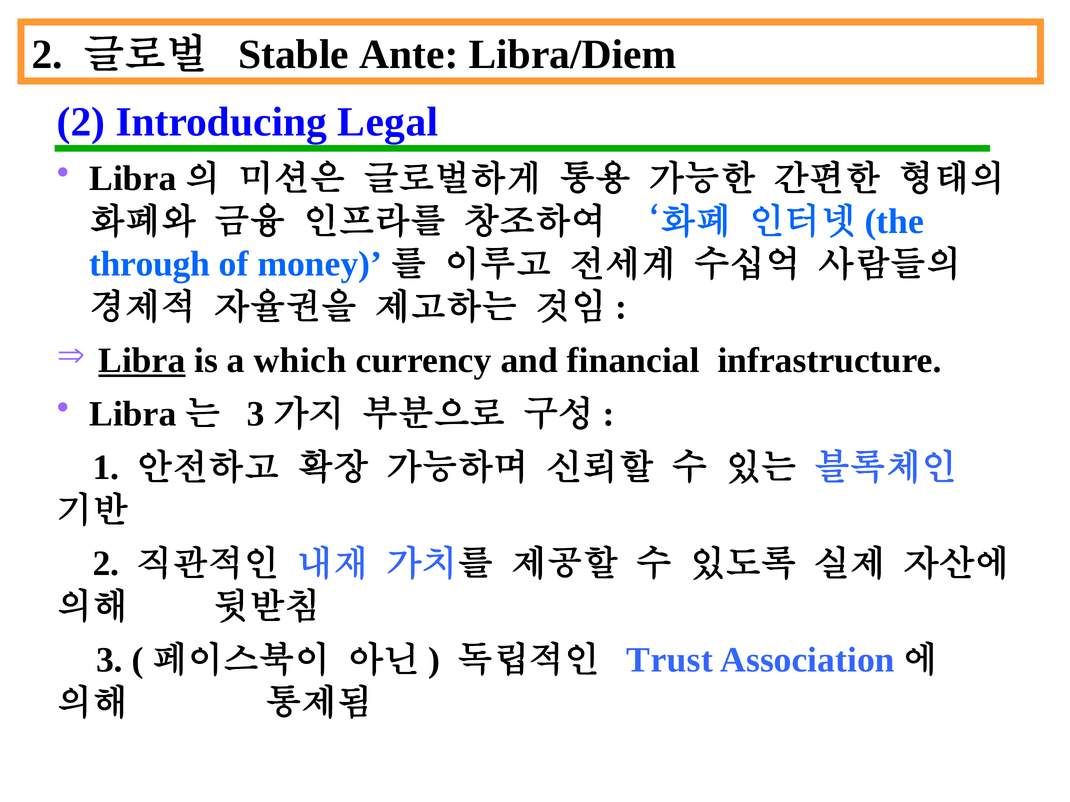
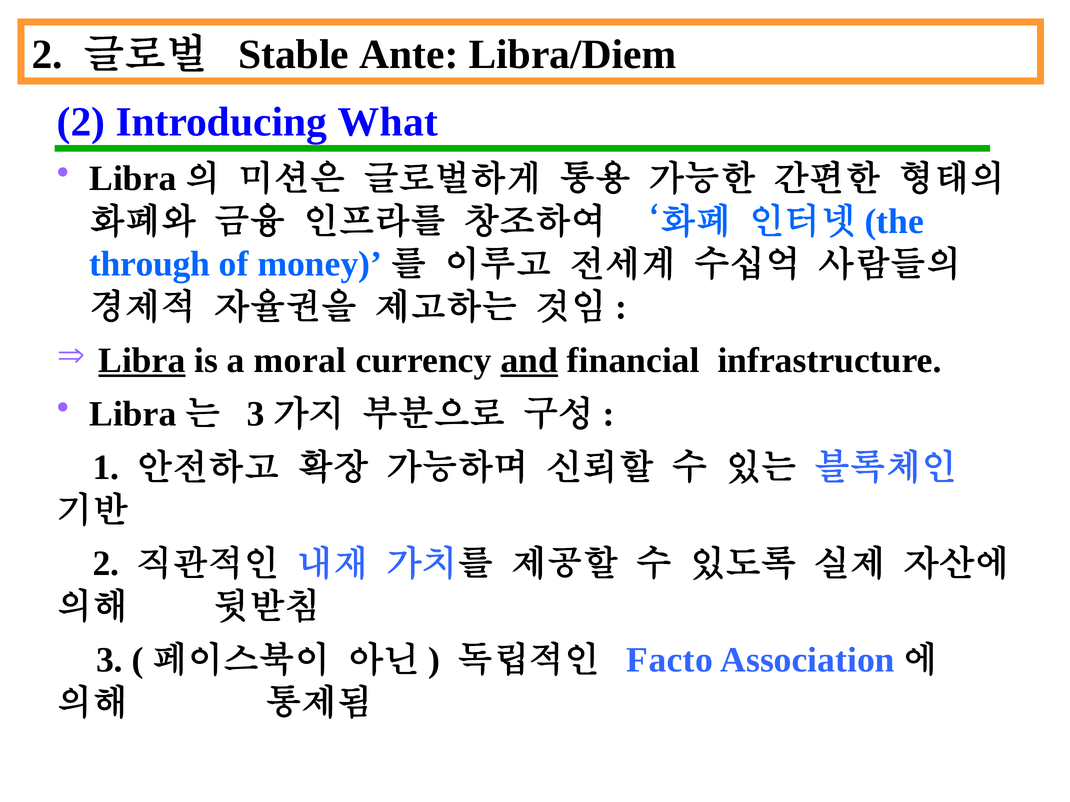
Legal: Legal -> What (388, 122)
which: which -> moral (300, 361)
and underline: none -> present (529, 361)
Trust: Trust -> Facto (670, 660)
